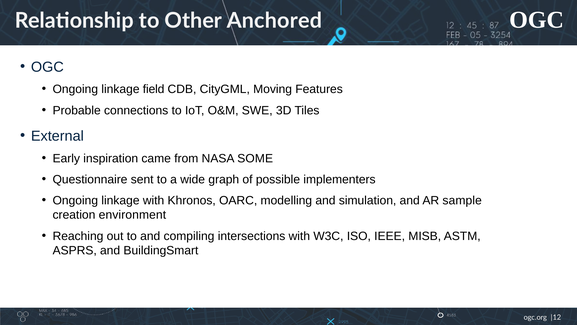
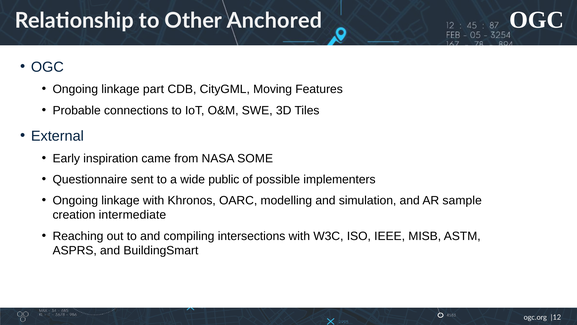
field: field -> part (153, 89)
graph: graph -> public (224, 179)
environment: environment -> intermediate (132, 215)
